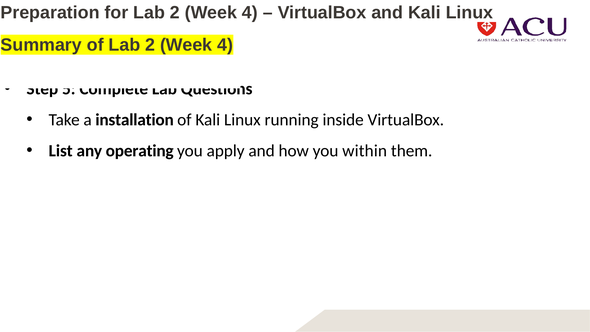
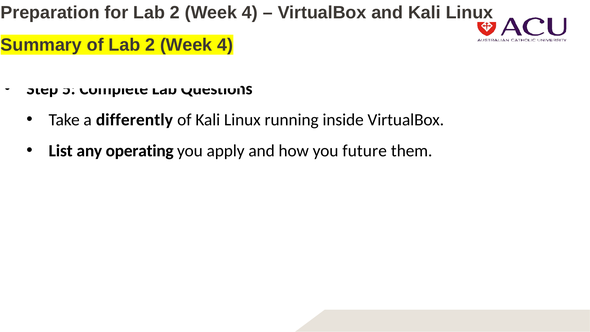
installation: installation -> differently (134, 120)
within: within -> future (365, 151)
